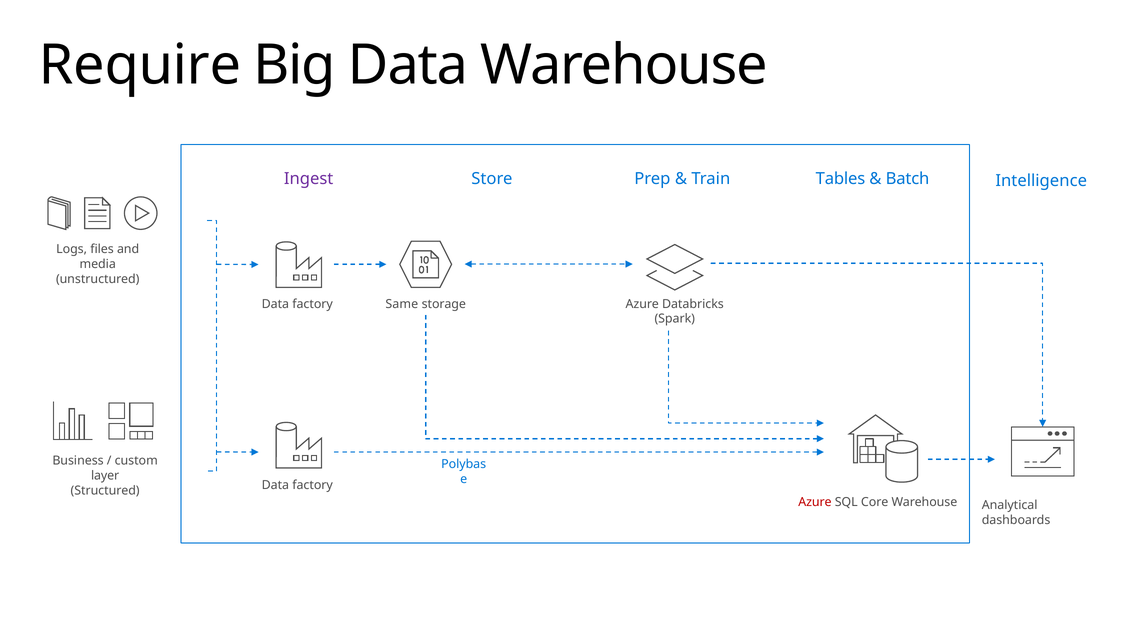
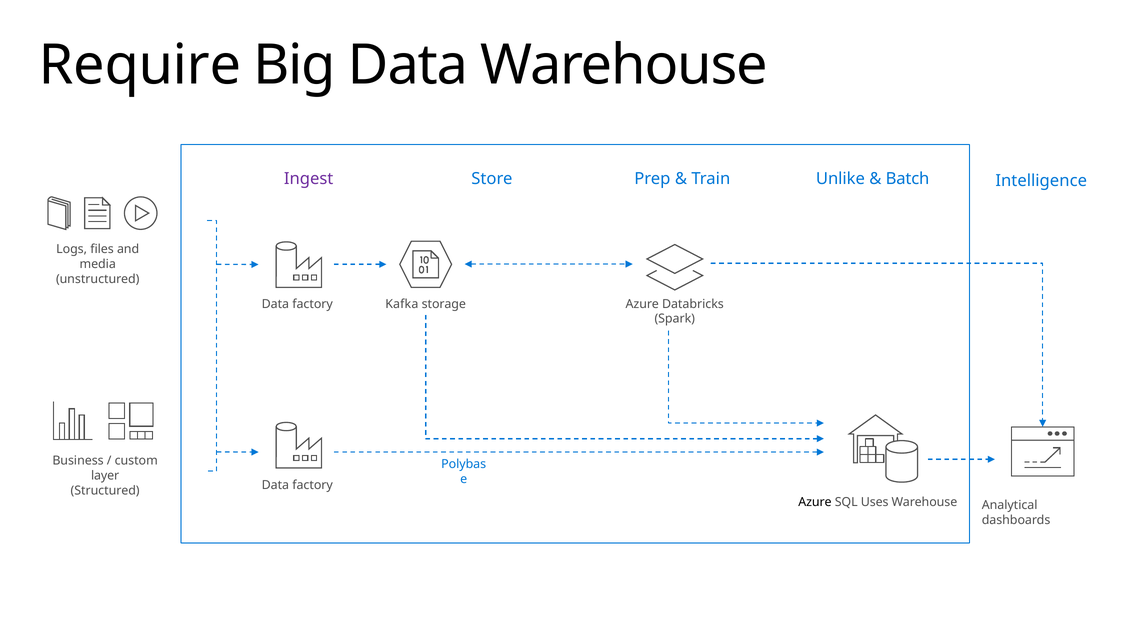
Tables: Tables -> Unlike (840, 179)
Same: Same -> Kafka (402, 304)
Azure colour: red -> black (815, 503)
Core: Core -> Uses (875, 503)
